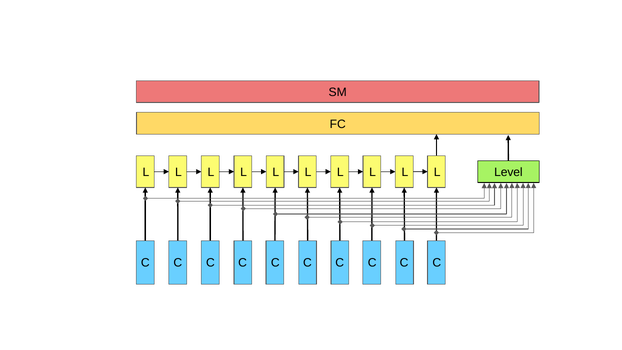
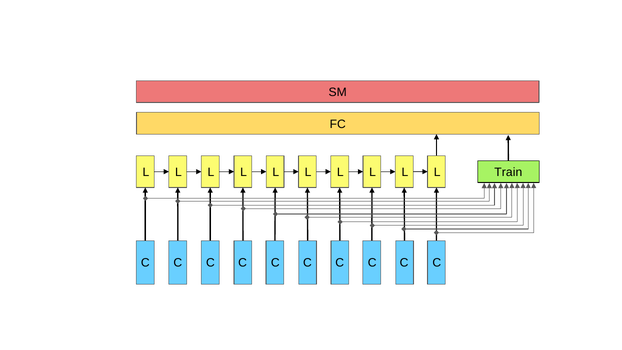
Level: Level -> Train (508, 172)
